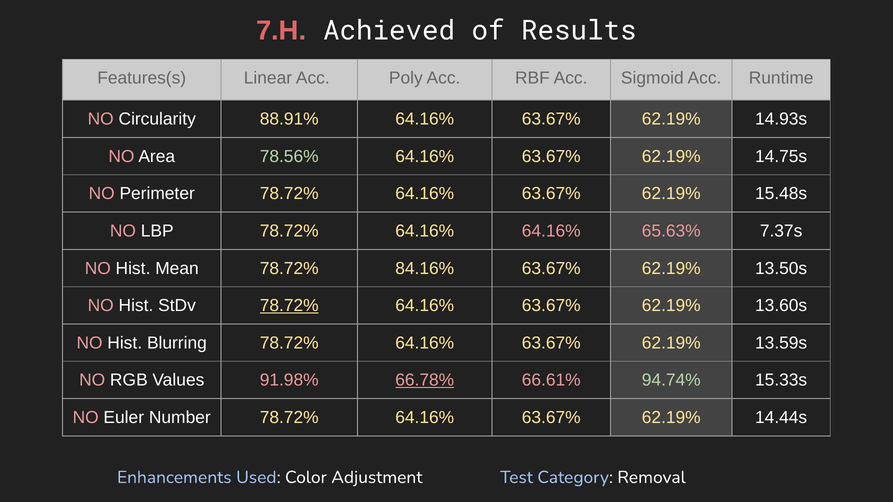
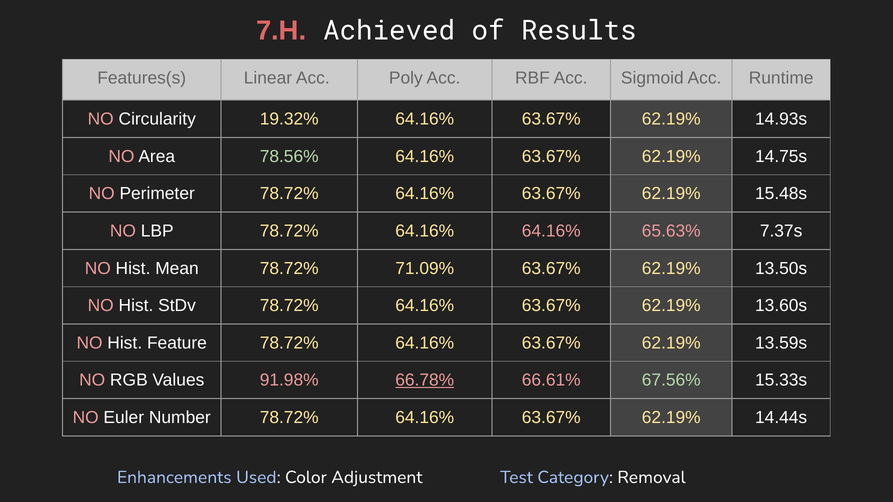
88.91%: 88.91% -> 19.32% (289, 119)
84.16%: 84.16% -> 71.09% (425, 268)
78.72% underline: present -> none (289, 306)
Blurring: Blurring -> Feature (177, 343)
94.74%: 94.74% -> 67.56% (671, 380)
